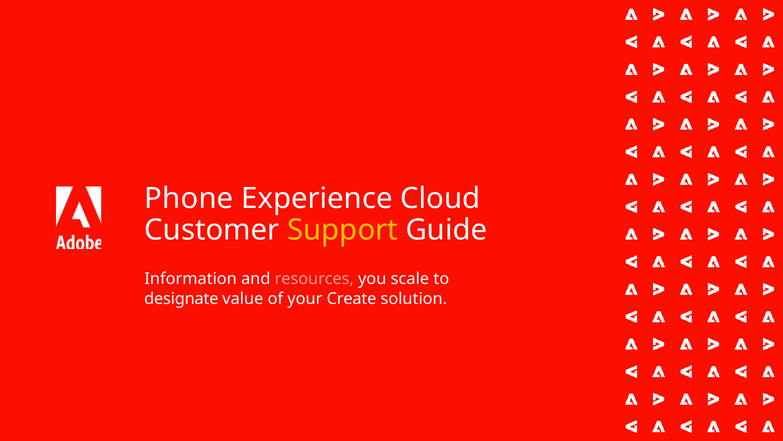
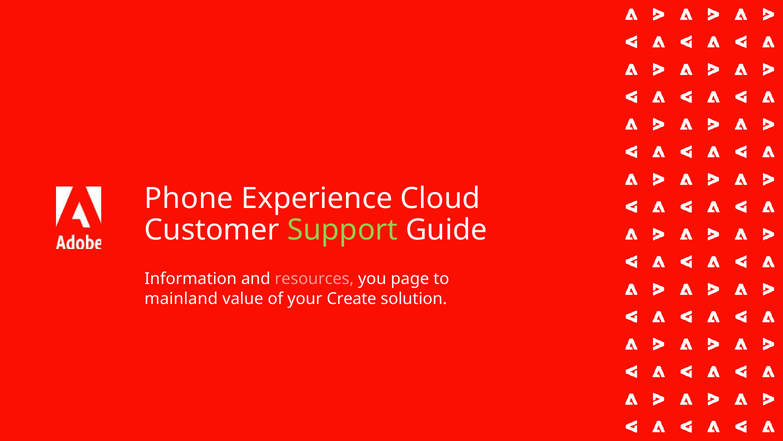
Support colour: yellow -> light green (343, 230)
scale: scale -> page (410, 279)
designate: designate -> mainland (181, 298)
